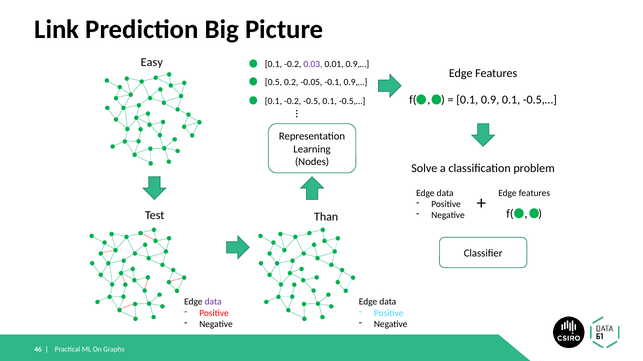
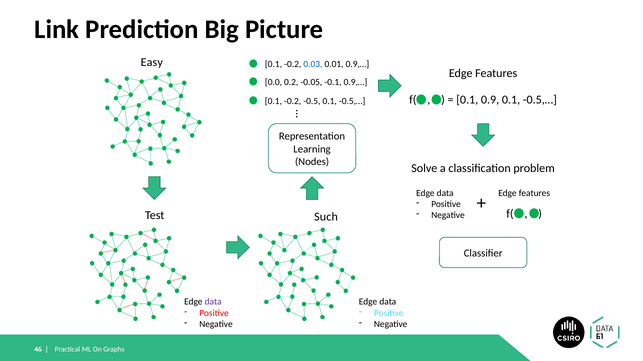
0.03 colour: purple -> blue (313, 64)
0.5: 0.5 -> 0.0 (273, 82)
Than: Than -> Such (326, 217)
